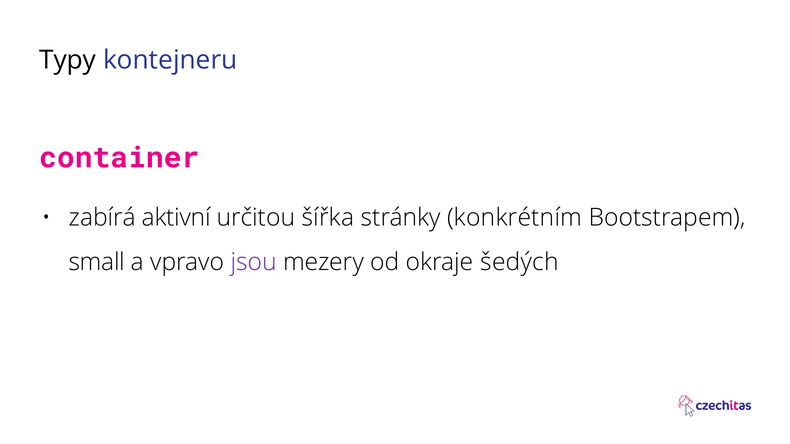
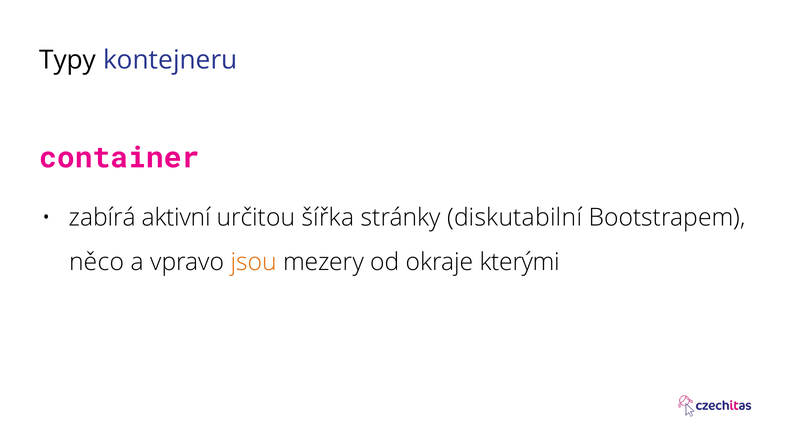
konkrétním: konkrétním -> diskutabilní (515, 218)
small: small -> něco (96, 262)
jsou colour: purple -> orange (254, 262)
šedých: šedých -> kterými (520, 262)
